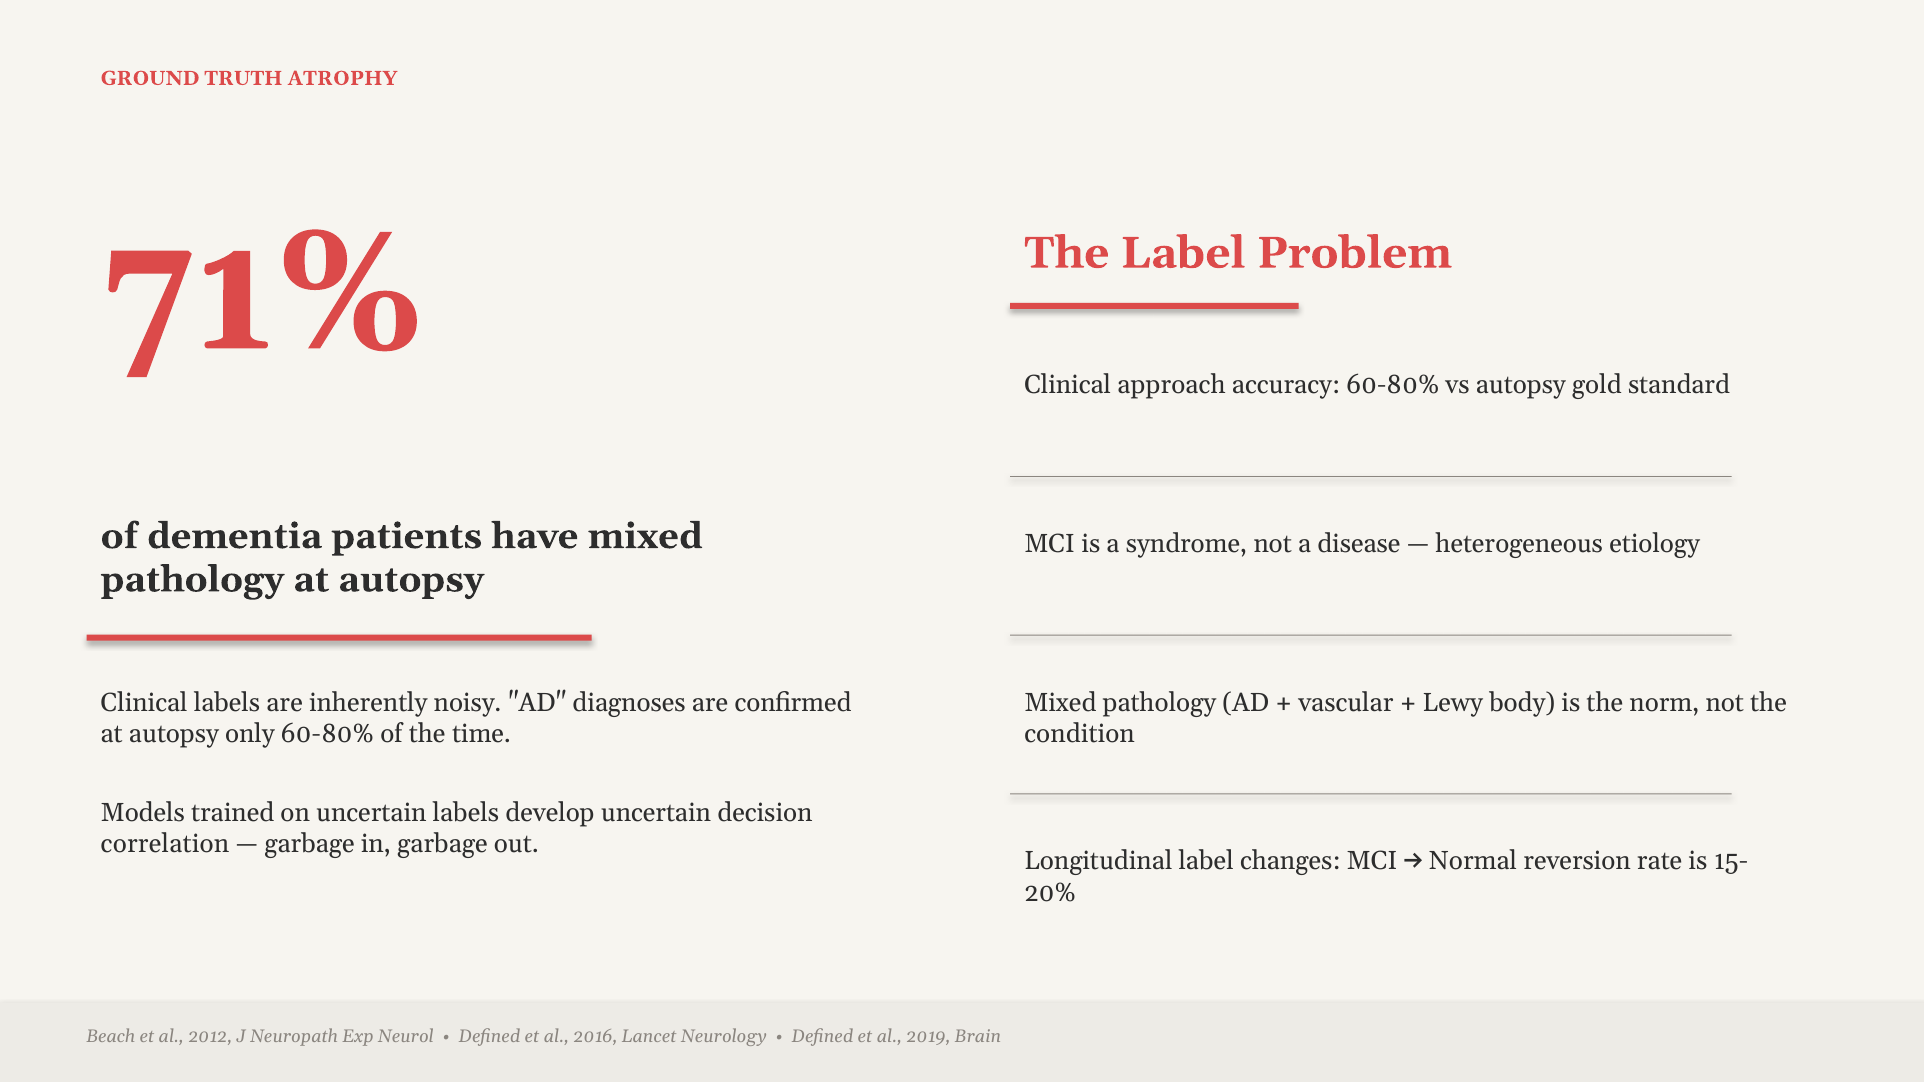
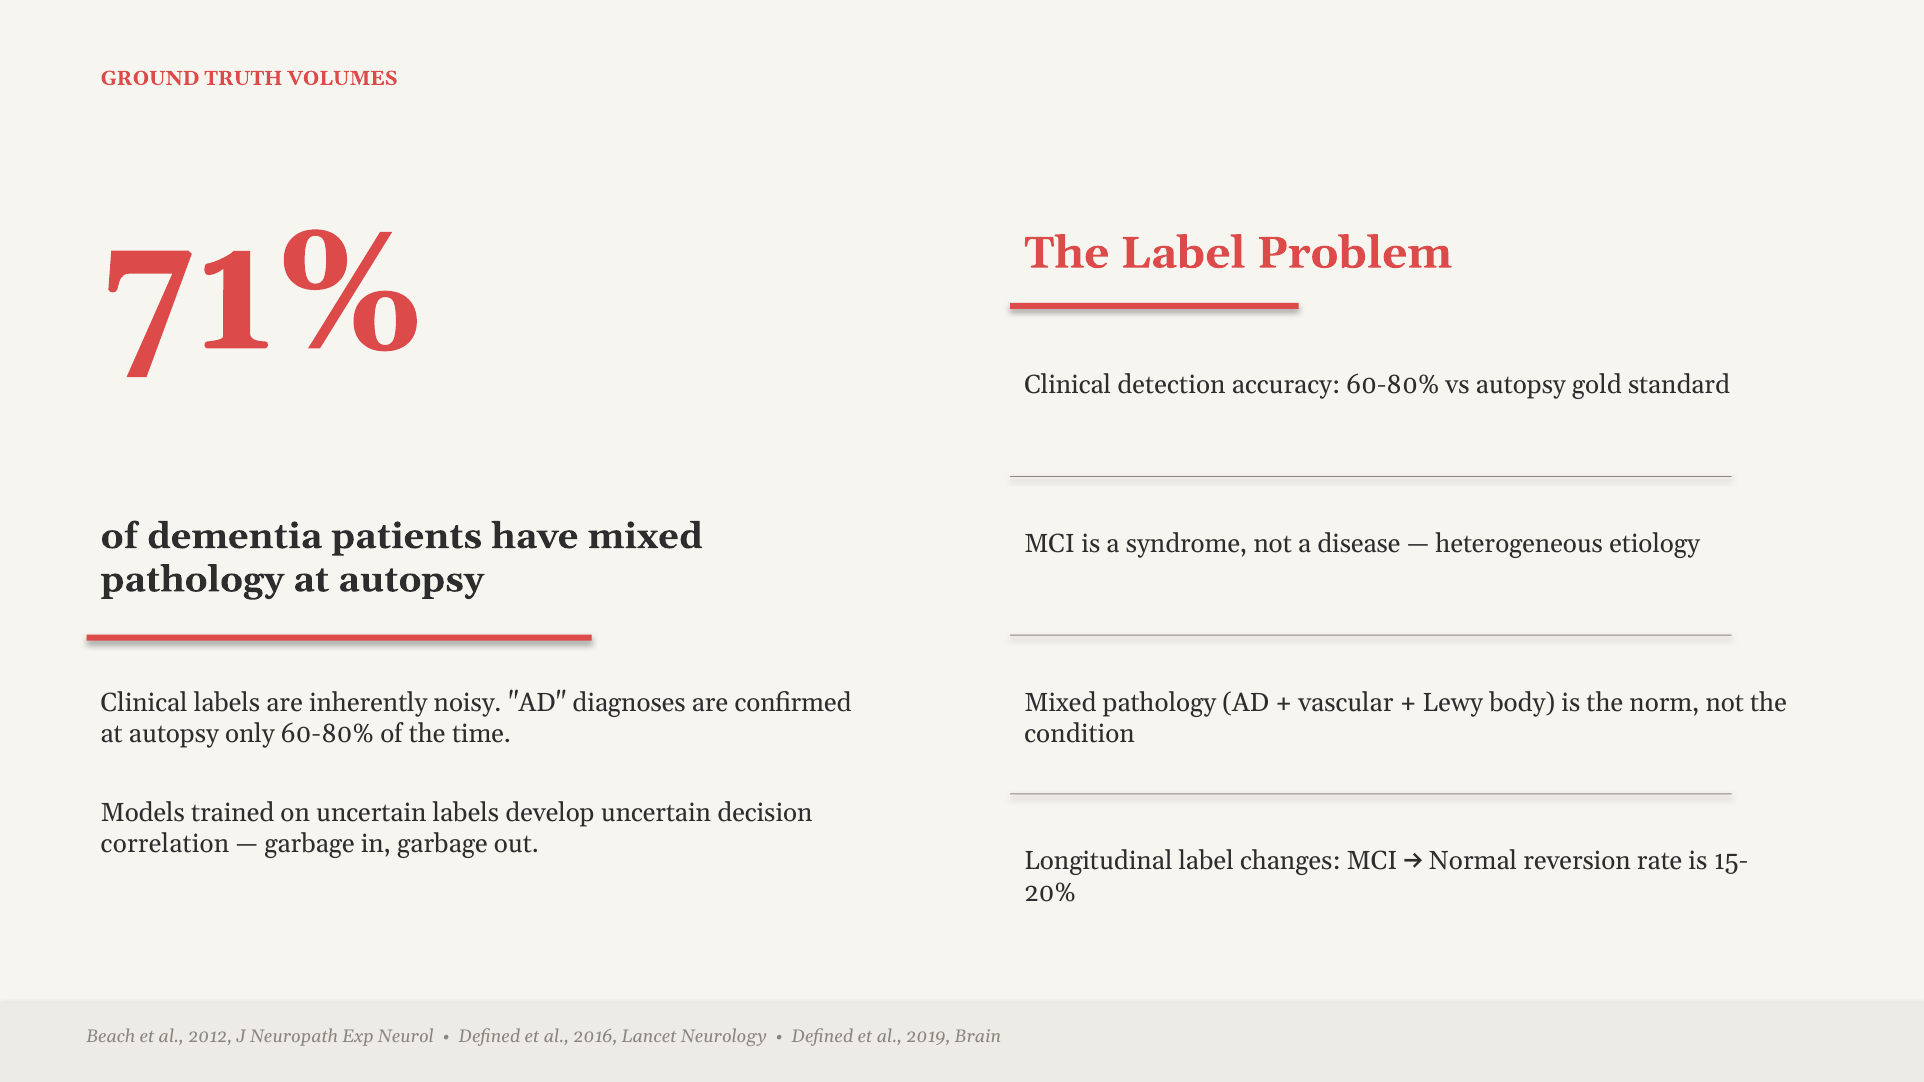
ATROPHY: ATROPHY -> VOLUMES (343, 78)
approach: approach -> detection (1171, 385)
